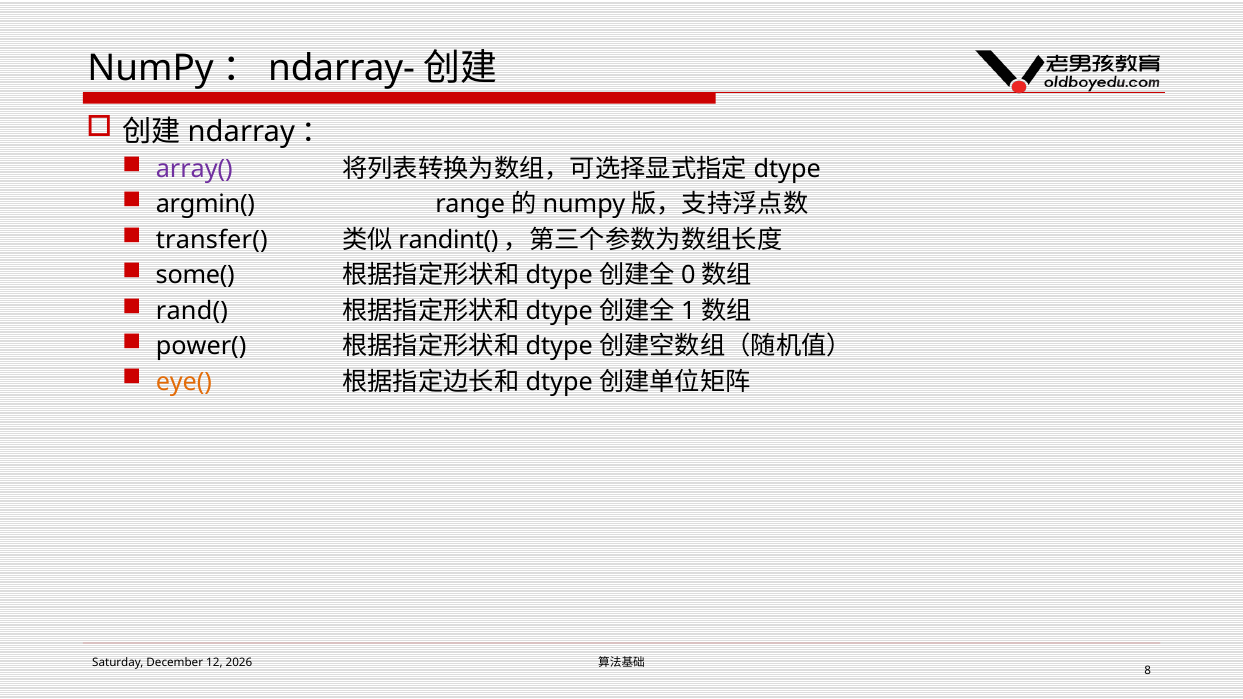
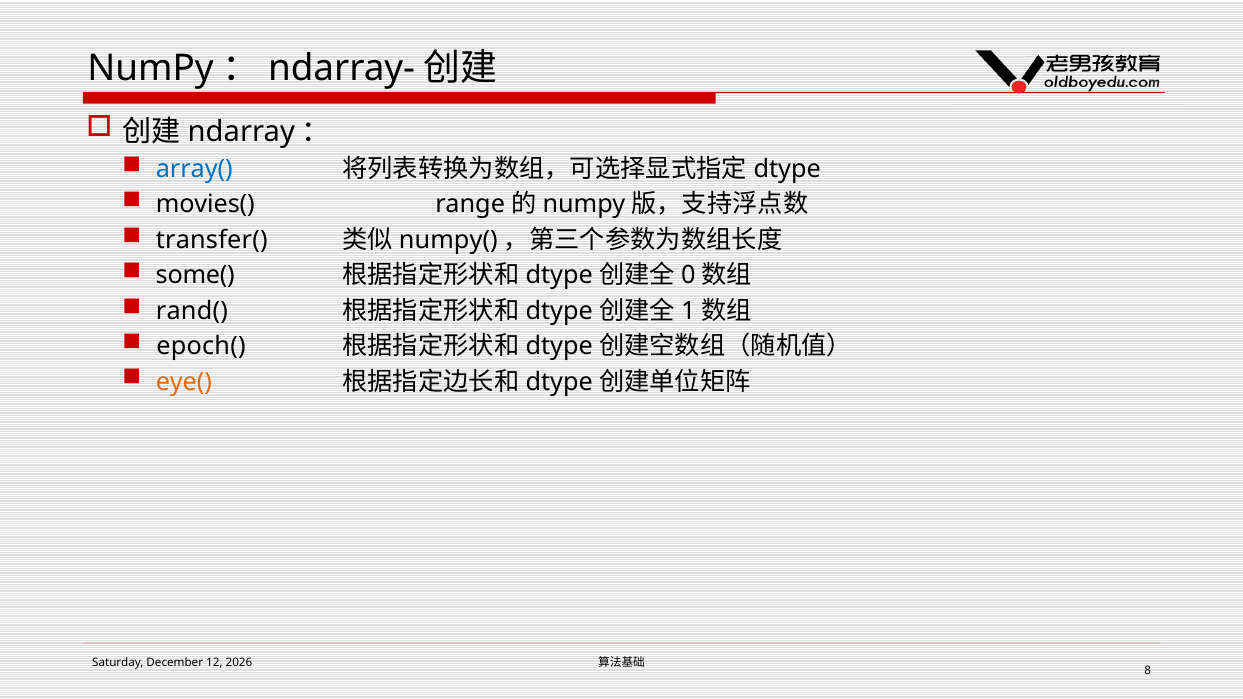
array( colour: purple -> blue (194, 169)
argmin(: argmin( -> movies( (205, 205)
randint(: randint( -> numpy( (448, 240)
power(: power( -> epoch( (201, 346)
